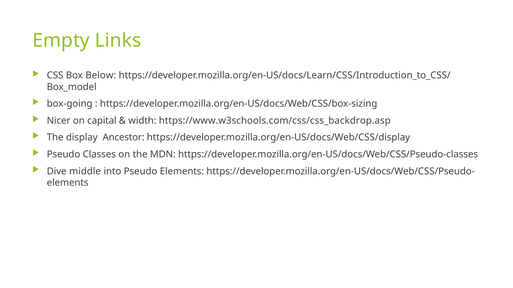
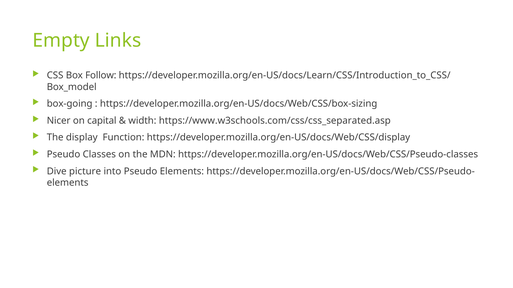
Below: Below -> Follow (101, 76)
https://www.w3schools.com/css/css_backdrop.asp: https://www.w3schools.com/css/css_backdrop.asp -> https://www.w3schools.com/css/css_separated.asp (275, 121)
Ancestor: Ancestor -> Function (123, 138)
middle: middle -> picture (85, 172)
